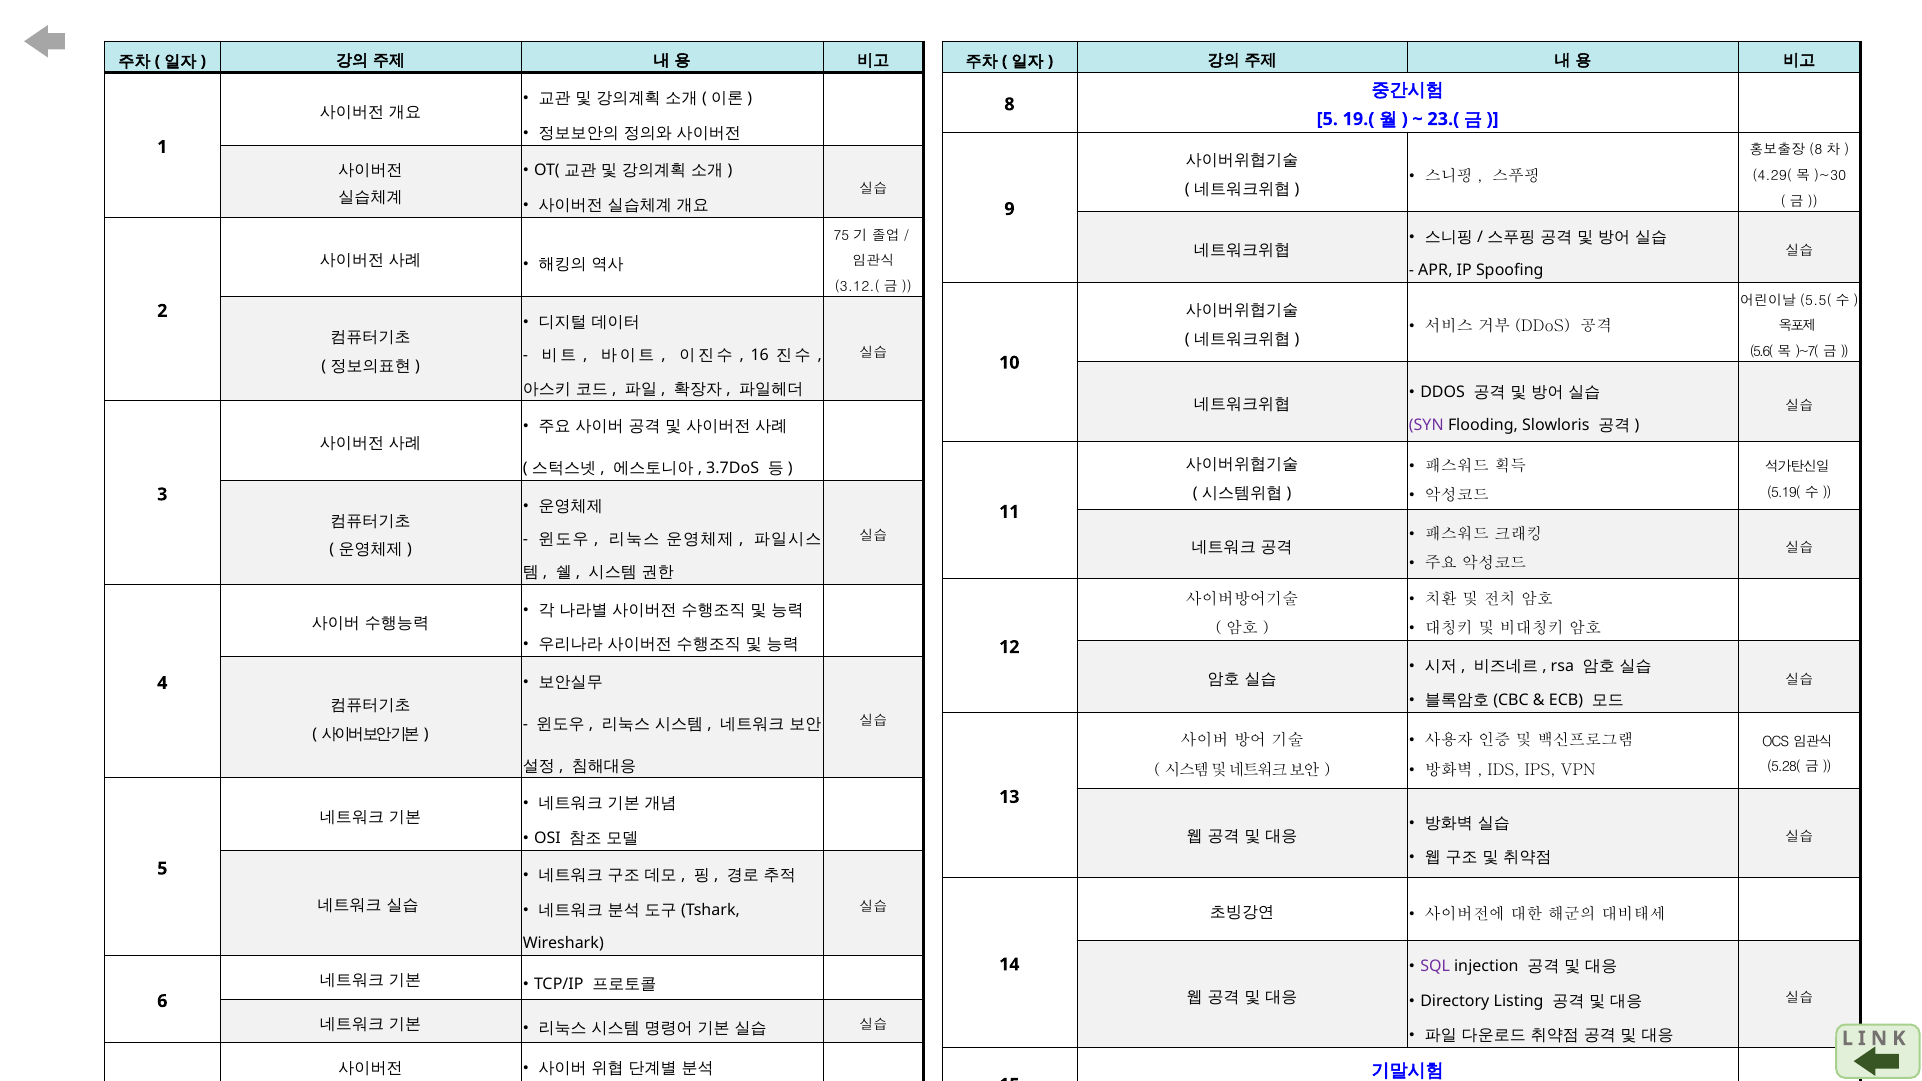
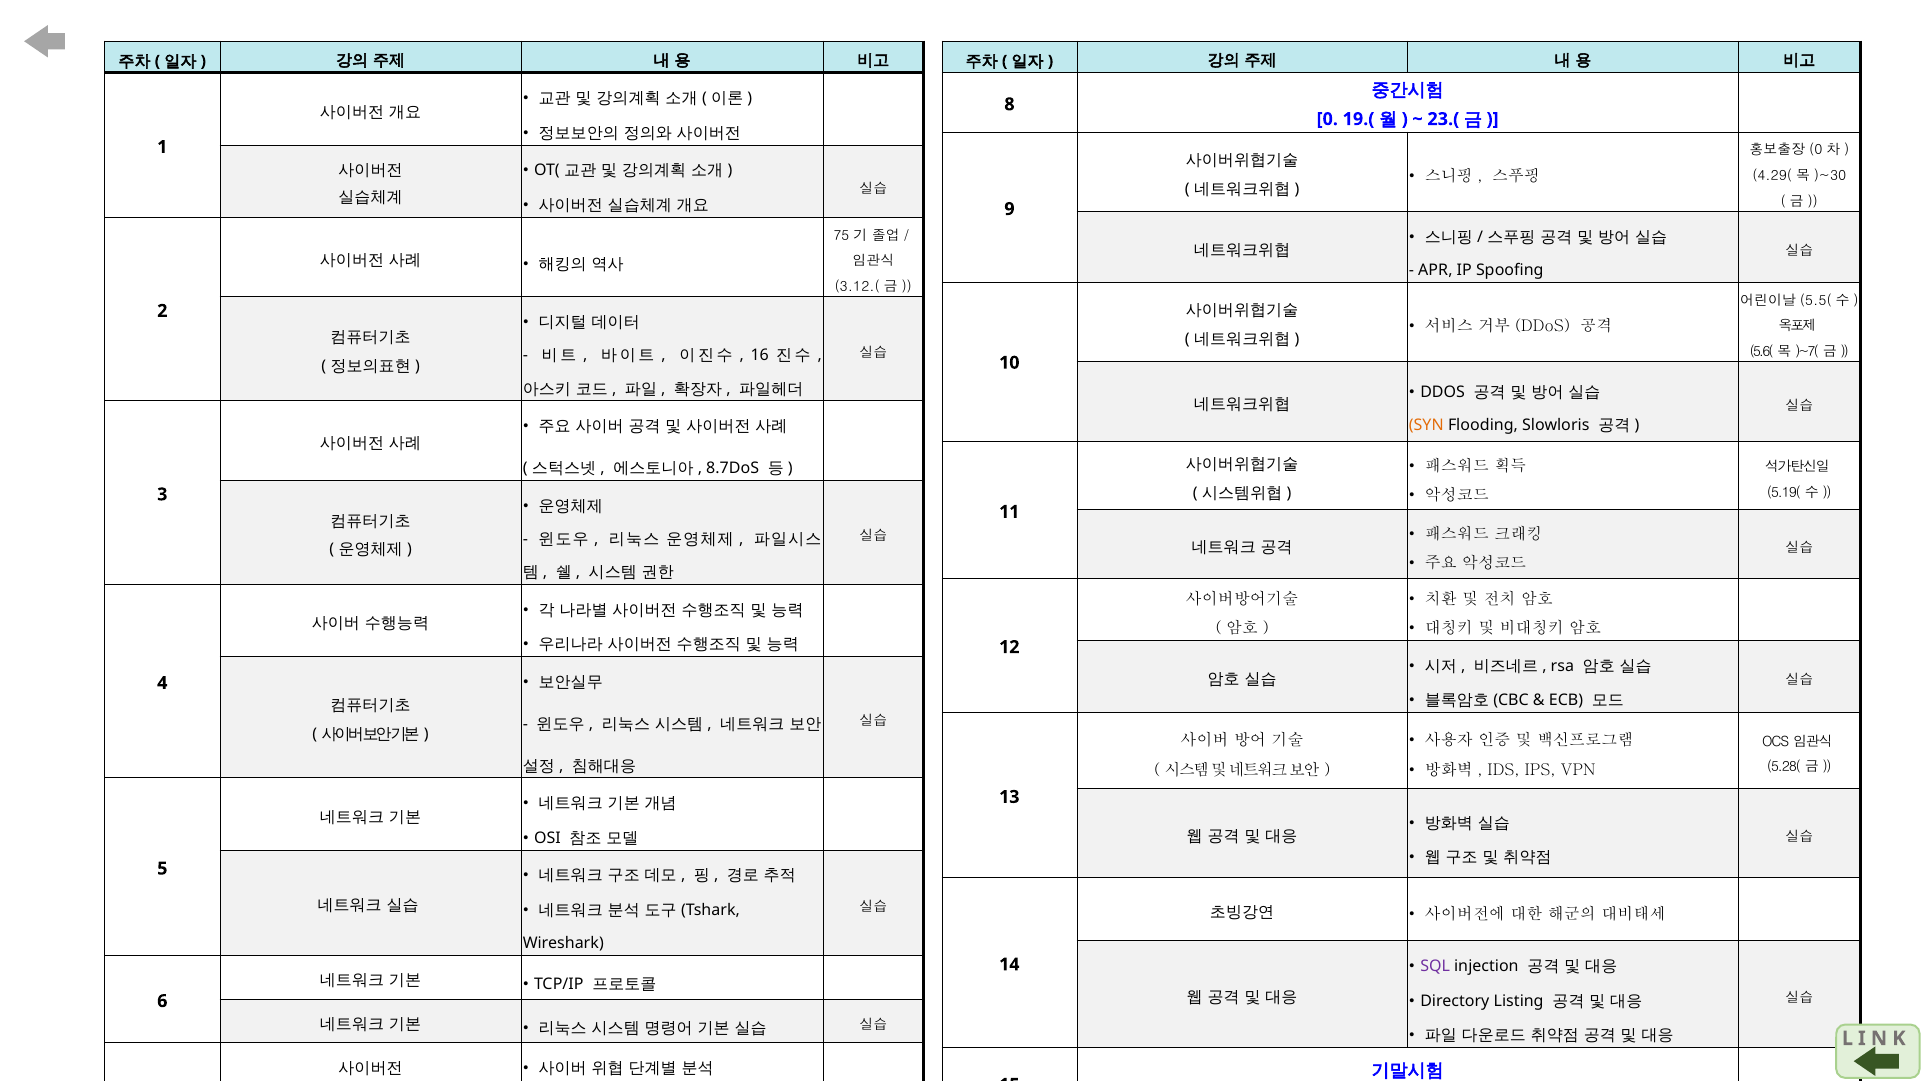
5: 5 -> 0 (1327, 119)
8: 8 -> 0 (1816, 150)
SYN colour: purple -> orange (1426, 425)
3.7DoS: 3.7DoS -> 8.7DoS (733, 468)
